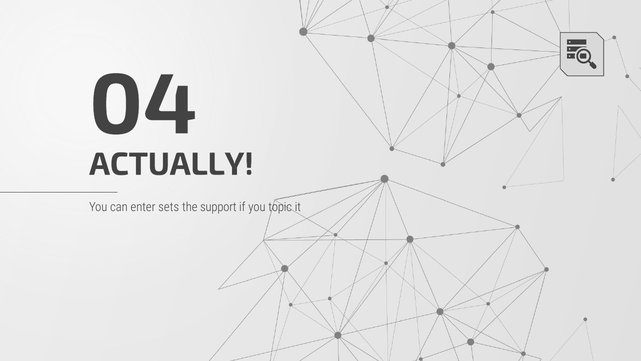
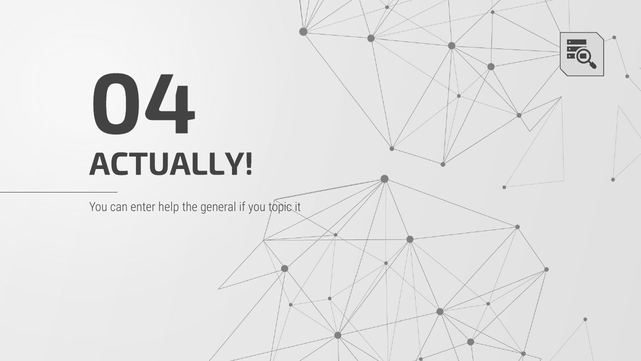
sets: sets -> help (169, 207)
support: support -> general (218, 207)
